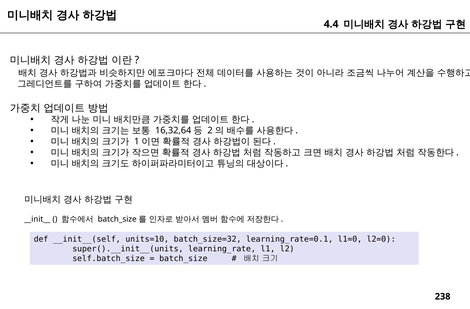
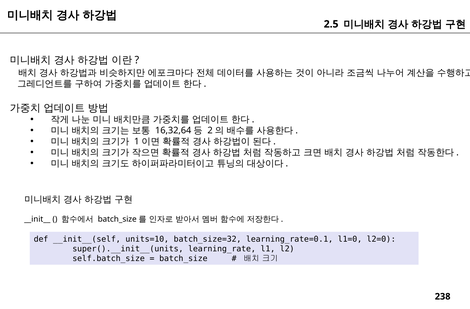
4.4: 4.4 -> 2.5 (331, 24)
